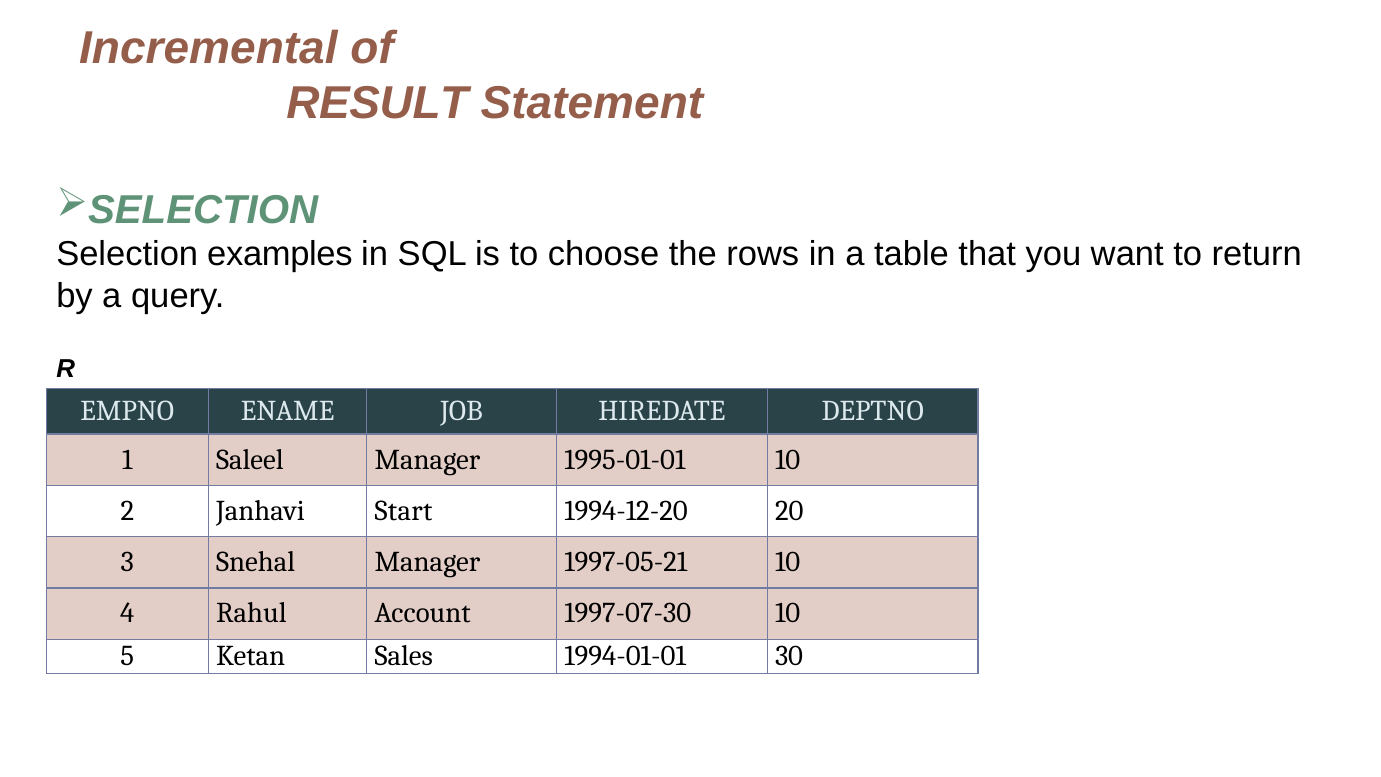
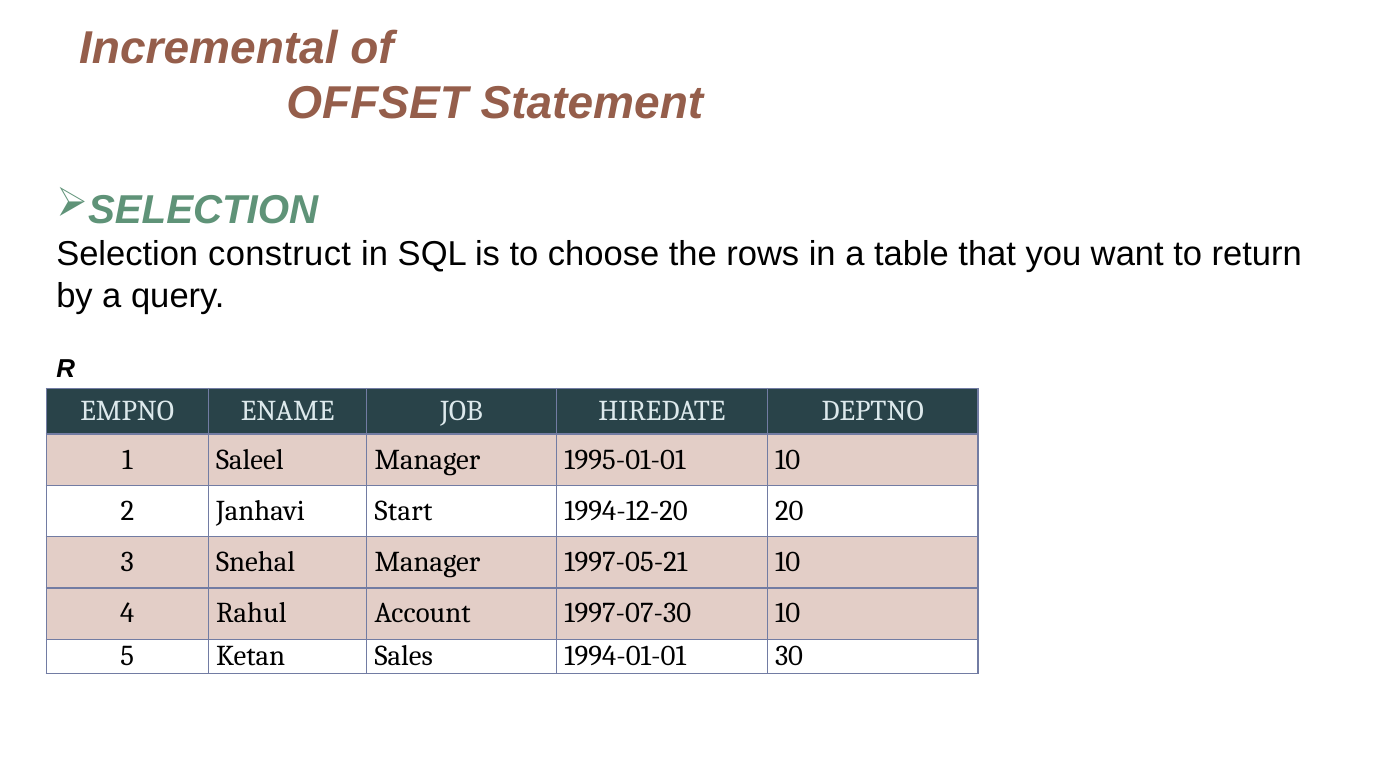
RESULT: RESULT -> OFFSET (377, 104)
examples: examples -> construct (280, 254)
